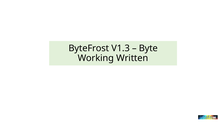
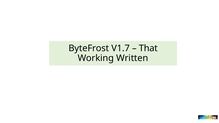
V1.3: V1.3 -> V1.7 (121, 48)
Byte: Byte -> That (148, 48)
